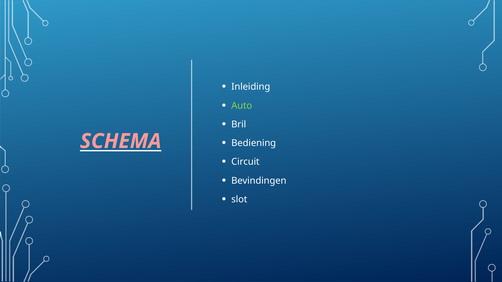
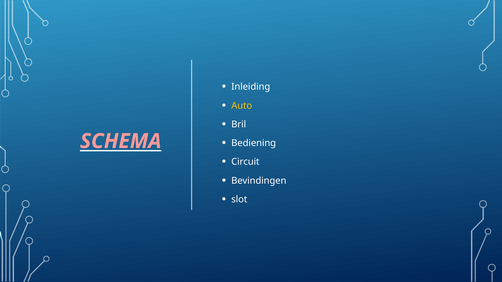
Auto colour: light green -> yellow (242, 106)
